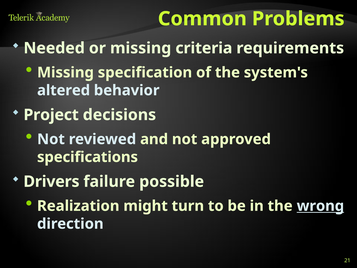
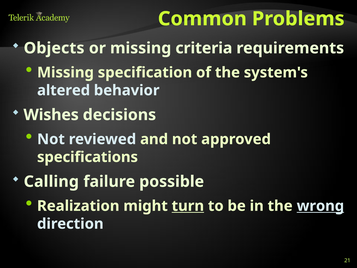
Needed: Needed -> Objects (54, 48)
Project: Project -> Wishes (51, 115)
Drivers: Drivers -> Calling (51, 181)
turn underline: none -> present (188, 206)
